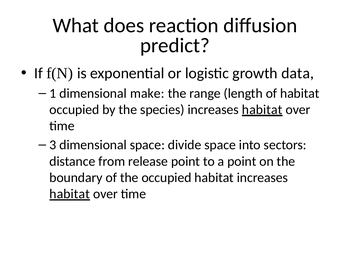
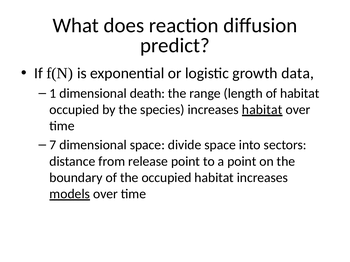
make: make -> death (147, 94)
3: 3 -> 7 (53, 145)
habitat: habitat -> models (70, 194)
